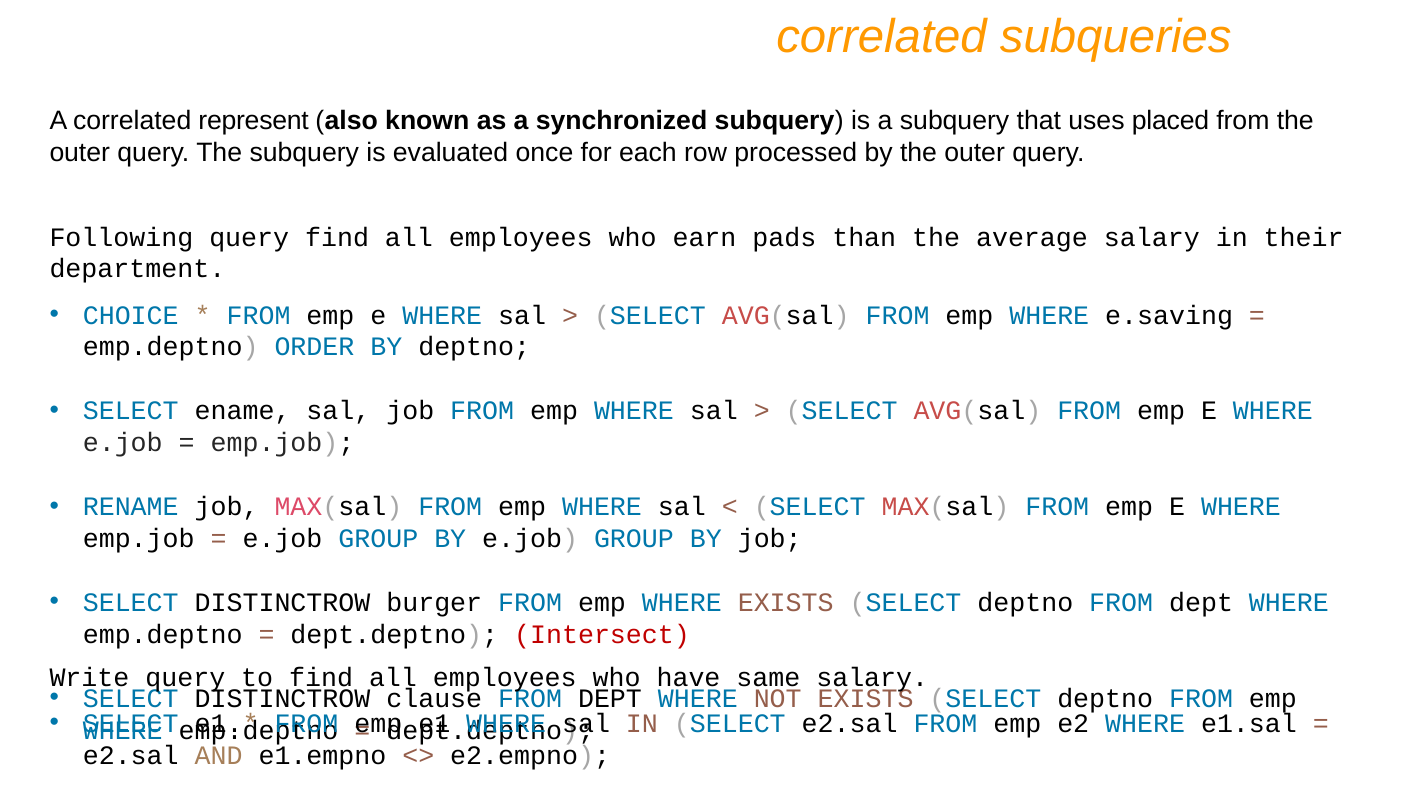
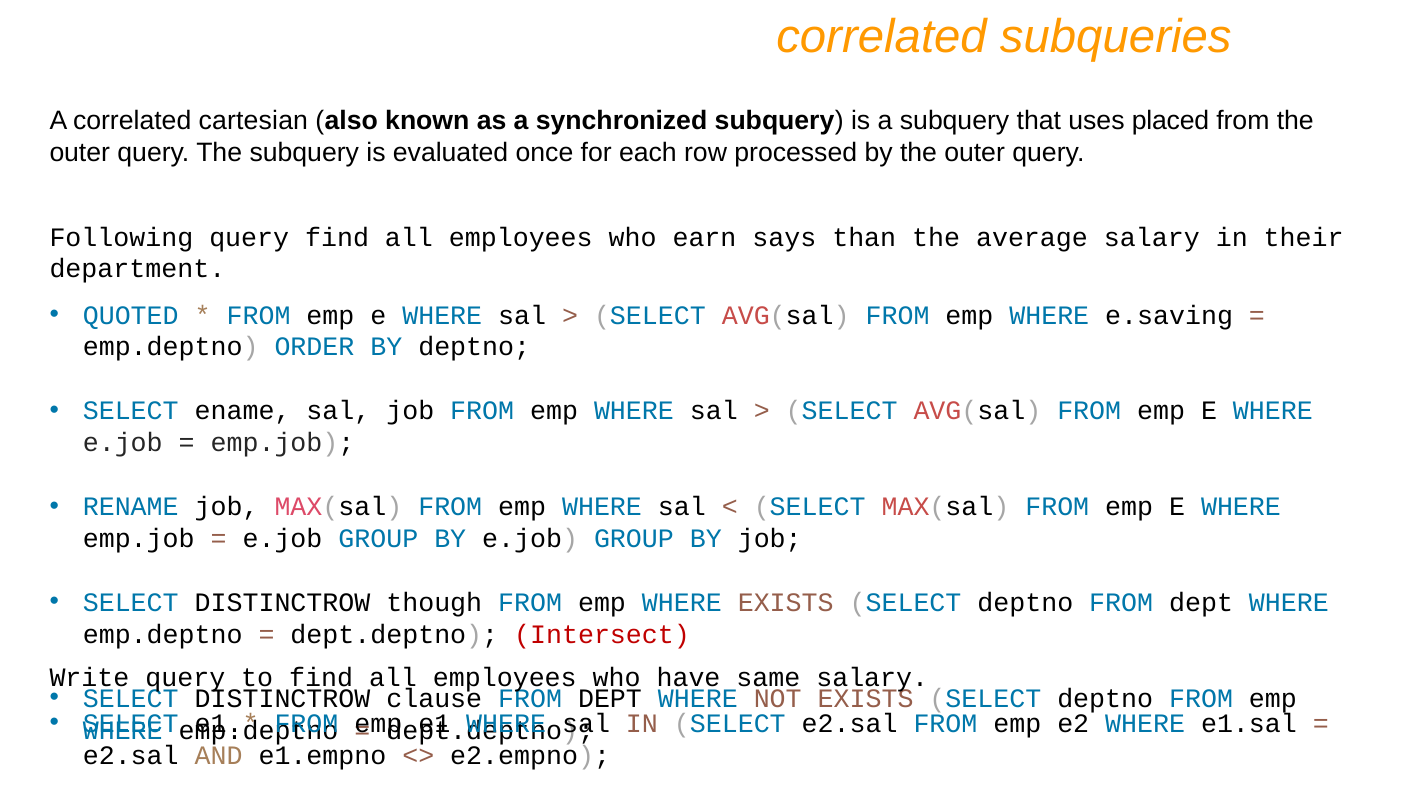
represent: represent -> cartesian (253, 121)
pads: pads -> says (784, 238)
CHOICE: CHOICE -> QUOTED (131, 316)
burger: burger -> though (434, 603)
